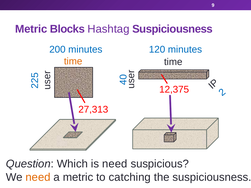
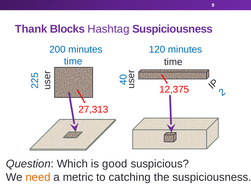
Metric: Metric -> Thank (31, 29)
time colour: orange -> blue (73, 61)
is need: need -> good (115, 164)
